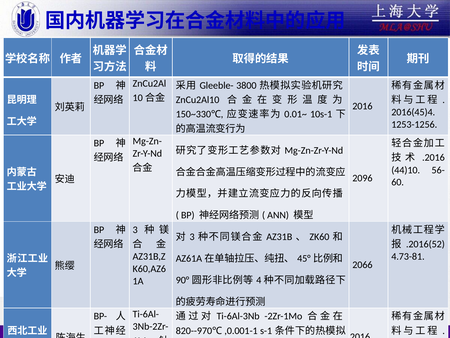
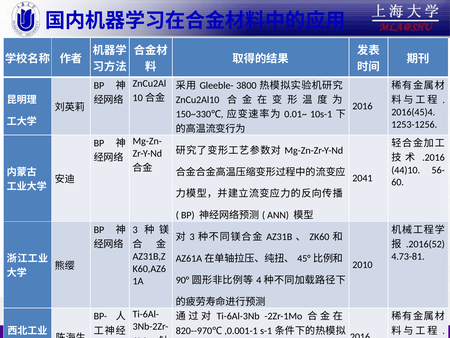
2096: 2096 -> 2041 (362, 178)
2066: 2066 -> 2010 (362, 264)
